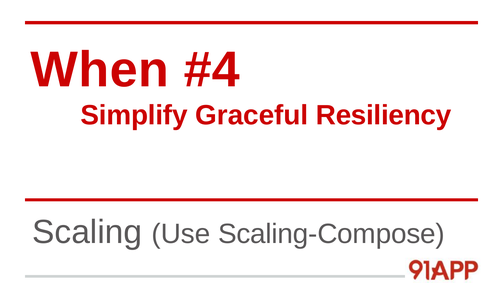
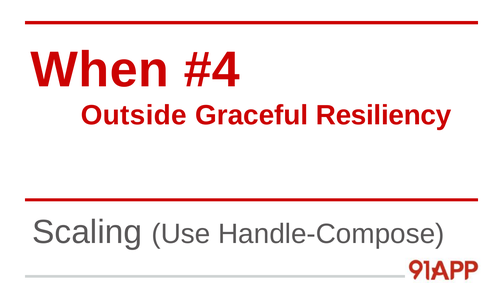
Simplify: Simplify -> Outside (134, 115)
Scaling-Compose: Scaling-Compose -> Handle-Compose (331, 234)
